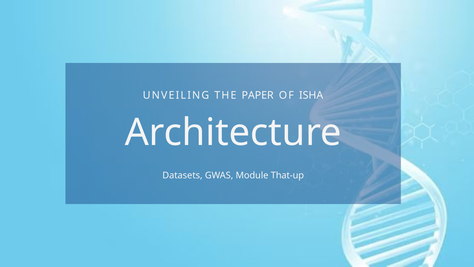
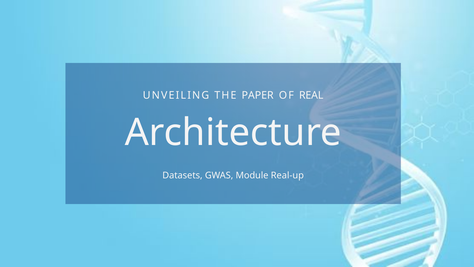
ISHA: ISHA -> REAL (311, 95)
That-up: That-up -> Real-up (287, 175)
